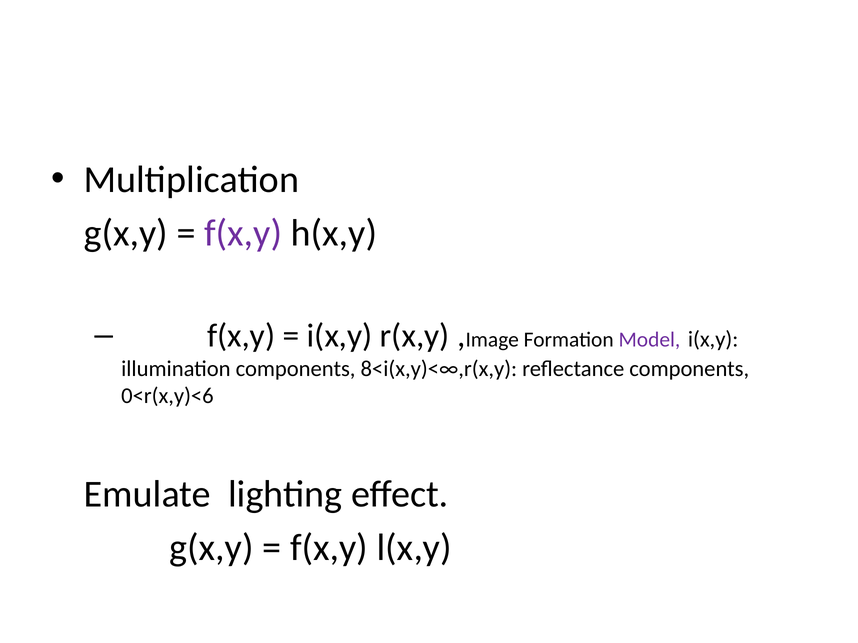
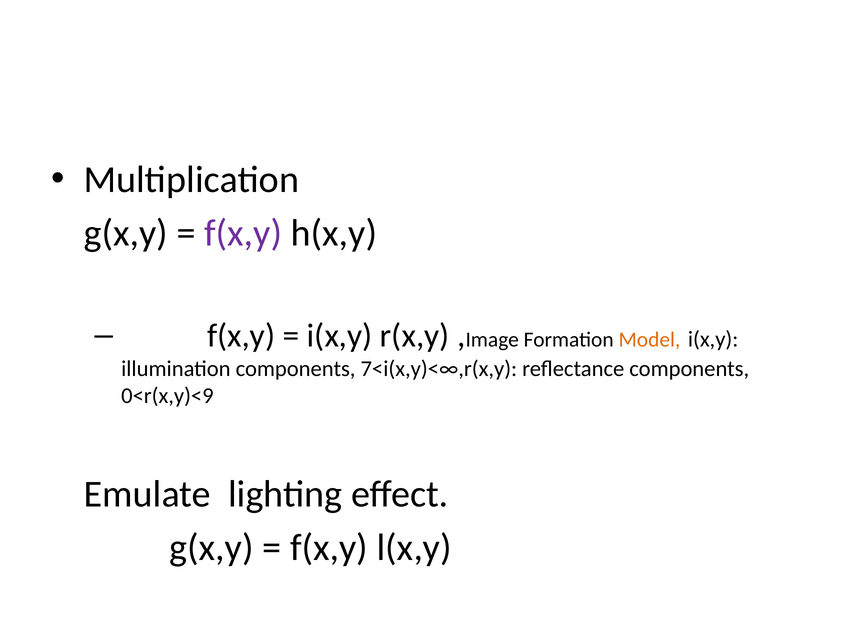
Model colour: purple -> orange (649, 340)
8<i(x,y)<∞,r(x,y: 8<i(x,y)<∞,r(x,y -> 7<i(x,y)<∞,r(x,y (439, 369)
0<r(x,y)<6: 0<r(x,y)<6 -> 0<r(x,y)<9 (167, 396)
